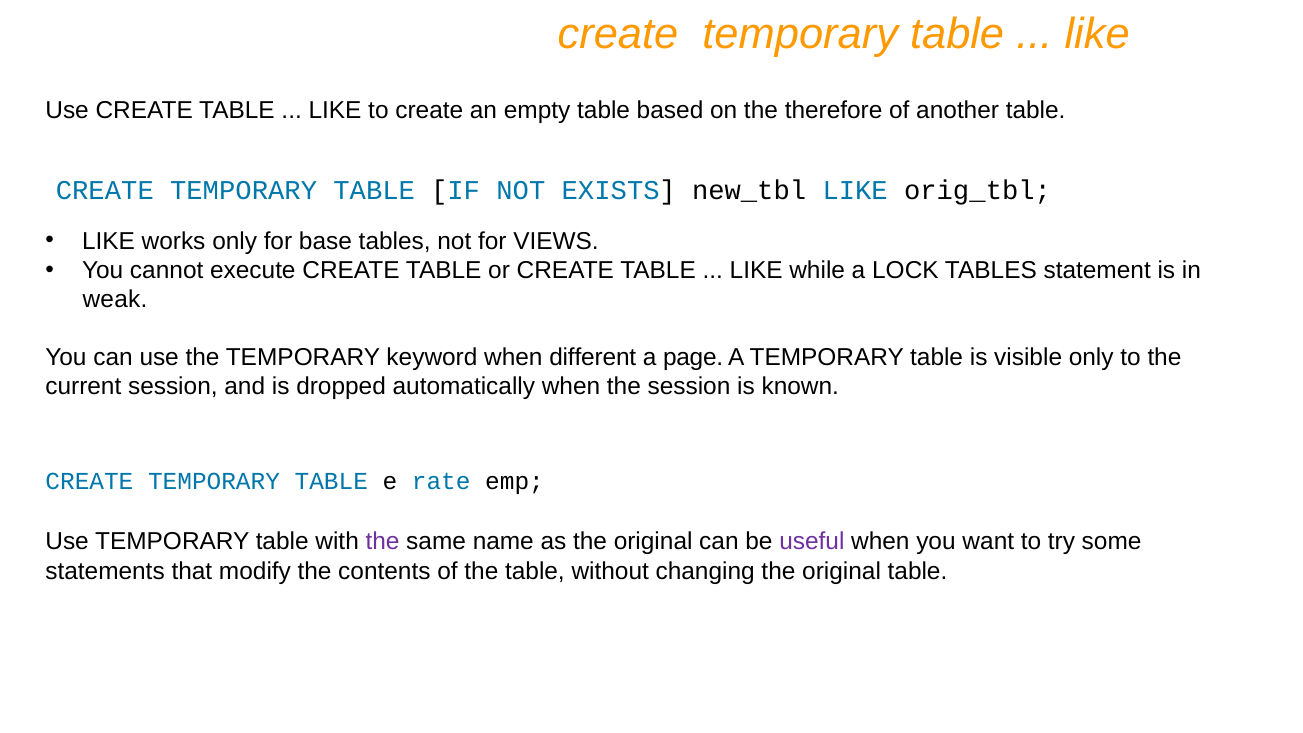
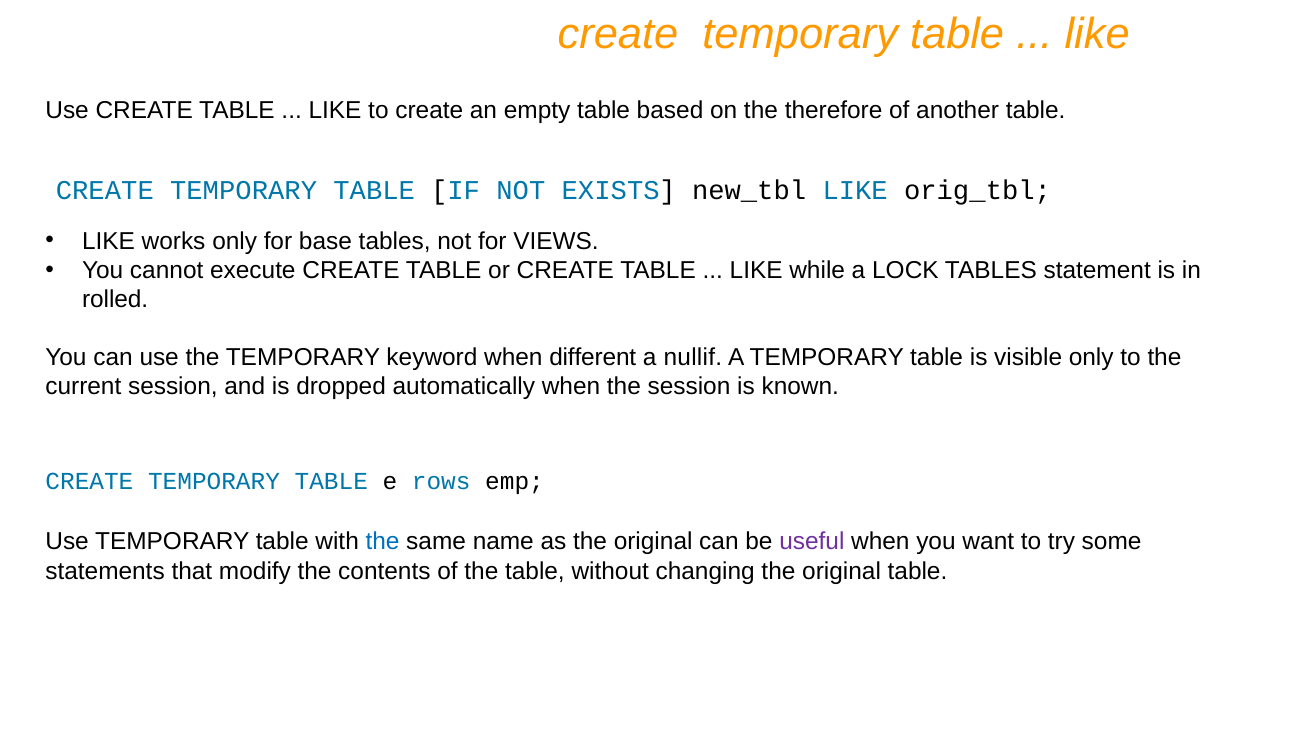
weak: weak -> rolled (115, 300)
page: page -> nullif (693, 357)
rate: rate -> rows (441, 482)
the colour: purple -> blue (383, 542)
